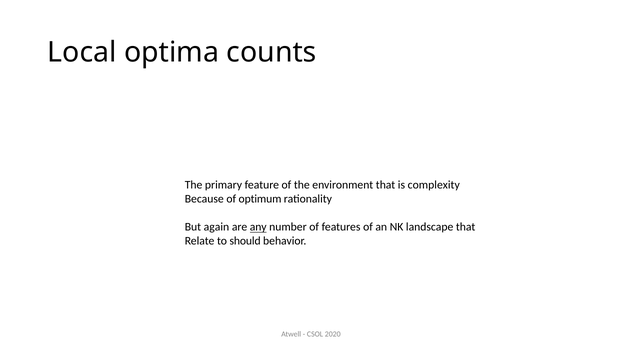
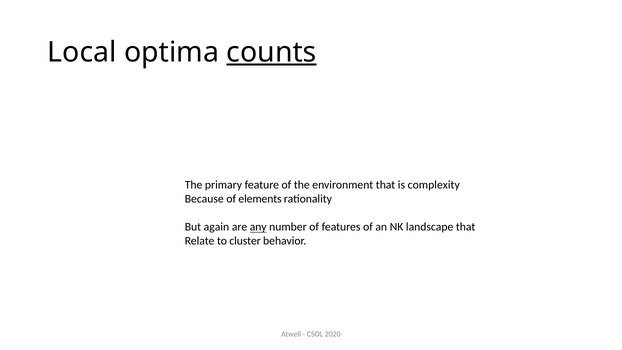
counts underline: none -> present (272, 52)
optimum: optimum -> elements (260, 199)
should: should -> cluster (245, 241)
